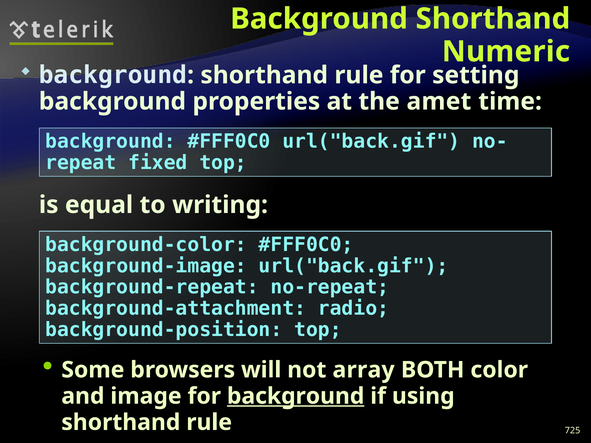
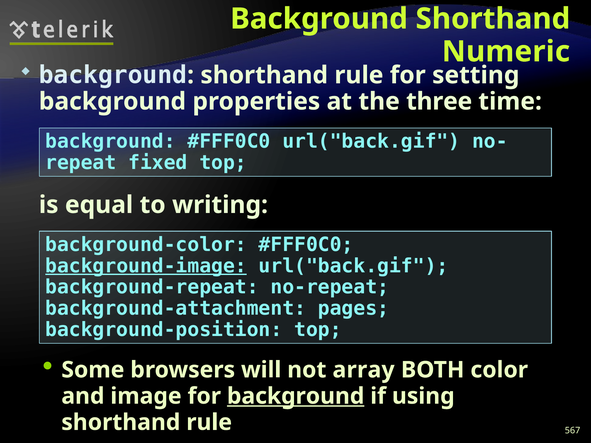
amet: amet -> three (439, 101)
background-image underline: none -> present (146, 266)
radio: radio -> pages (354, 309)
725: 725 -> 567 (573, 431)
